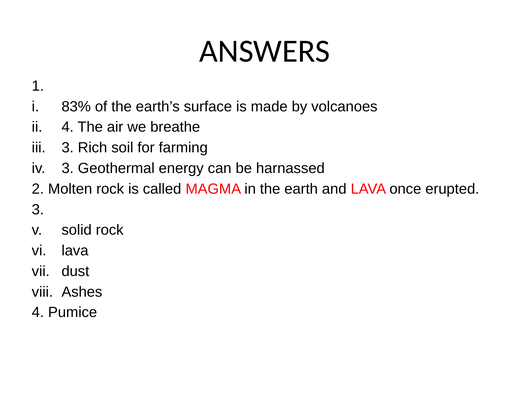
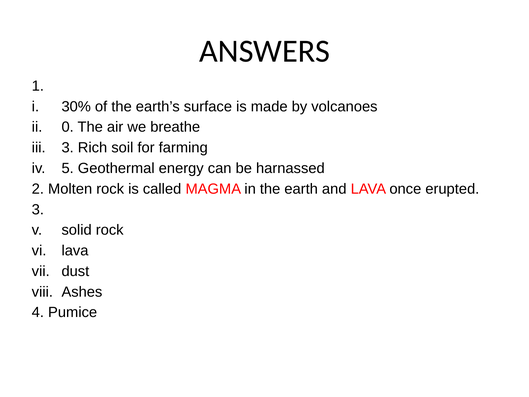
83%: 83% -> 30% (76, 106)
4: 4 -> 0 (68, 127)
3: 3 -> 5 (68, 168)
